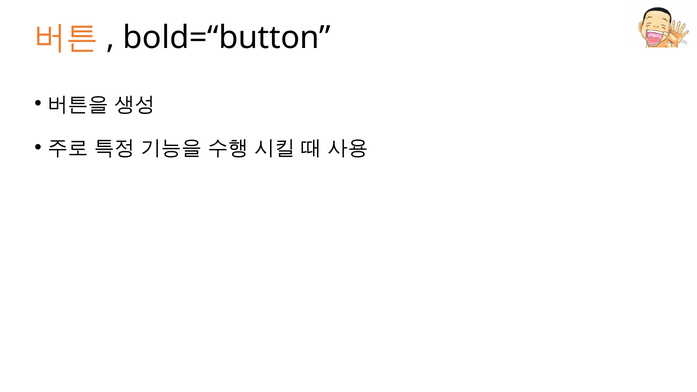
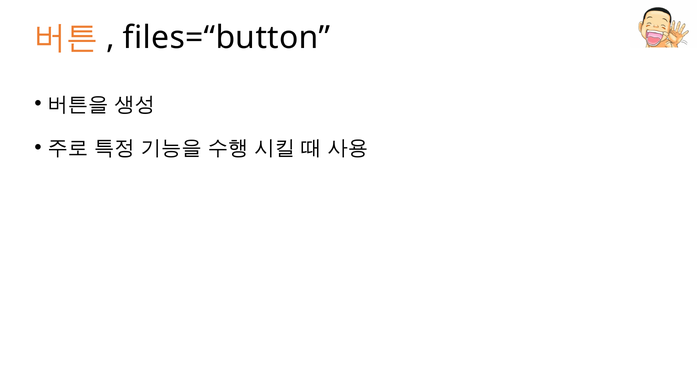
bold=“button: bold=“button -> files=“button (227, 38)
